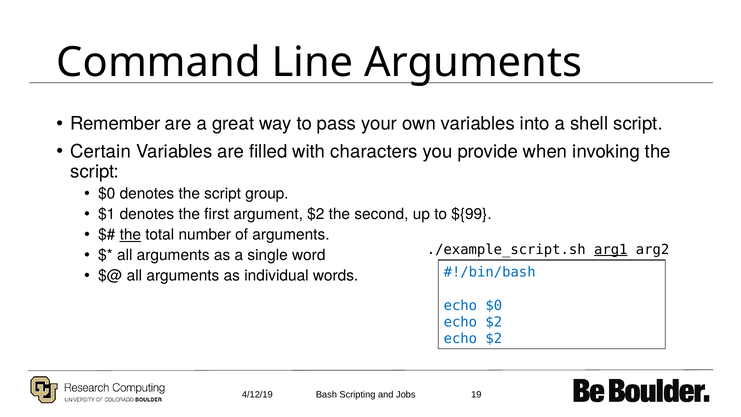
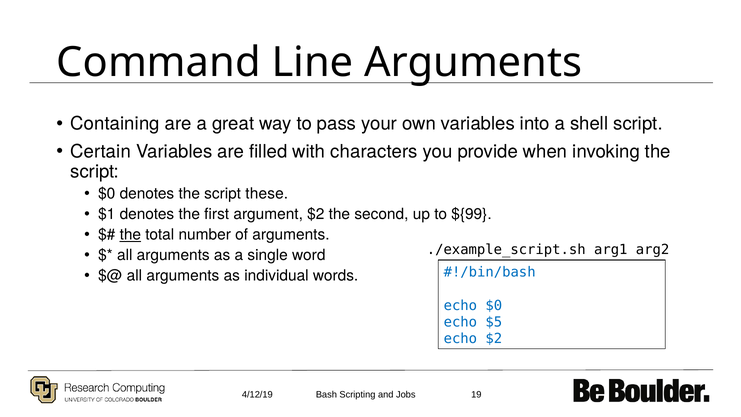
Remember: Remember -> Containing (115, 124)
group: group -> these (267, 194)
arg1 underline: present -> none (611, 249)
$2: $2 -> $5 (494, 322)
